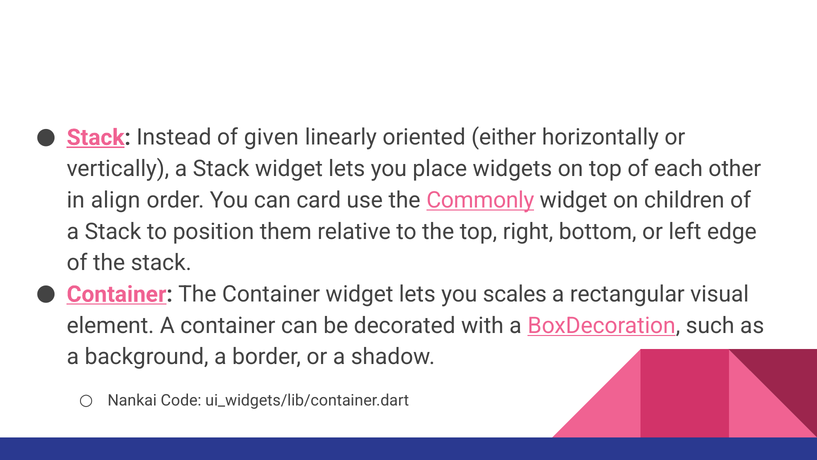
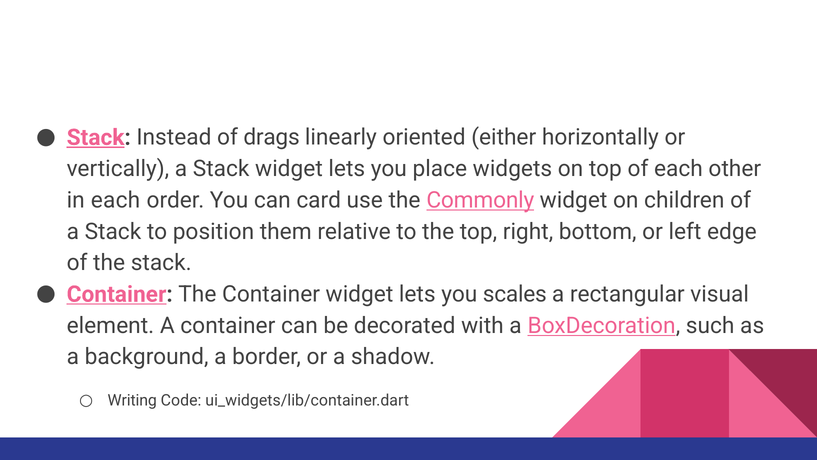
given: given -> drags (272, 137)
in align: align -> each (116, 200)
Nankai: Nankai -> Writing (132, 400)
